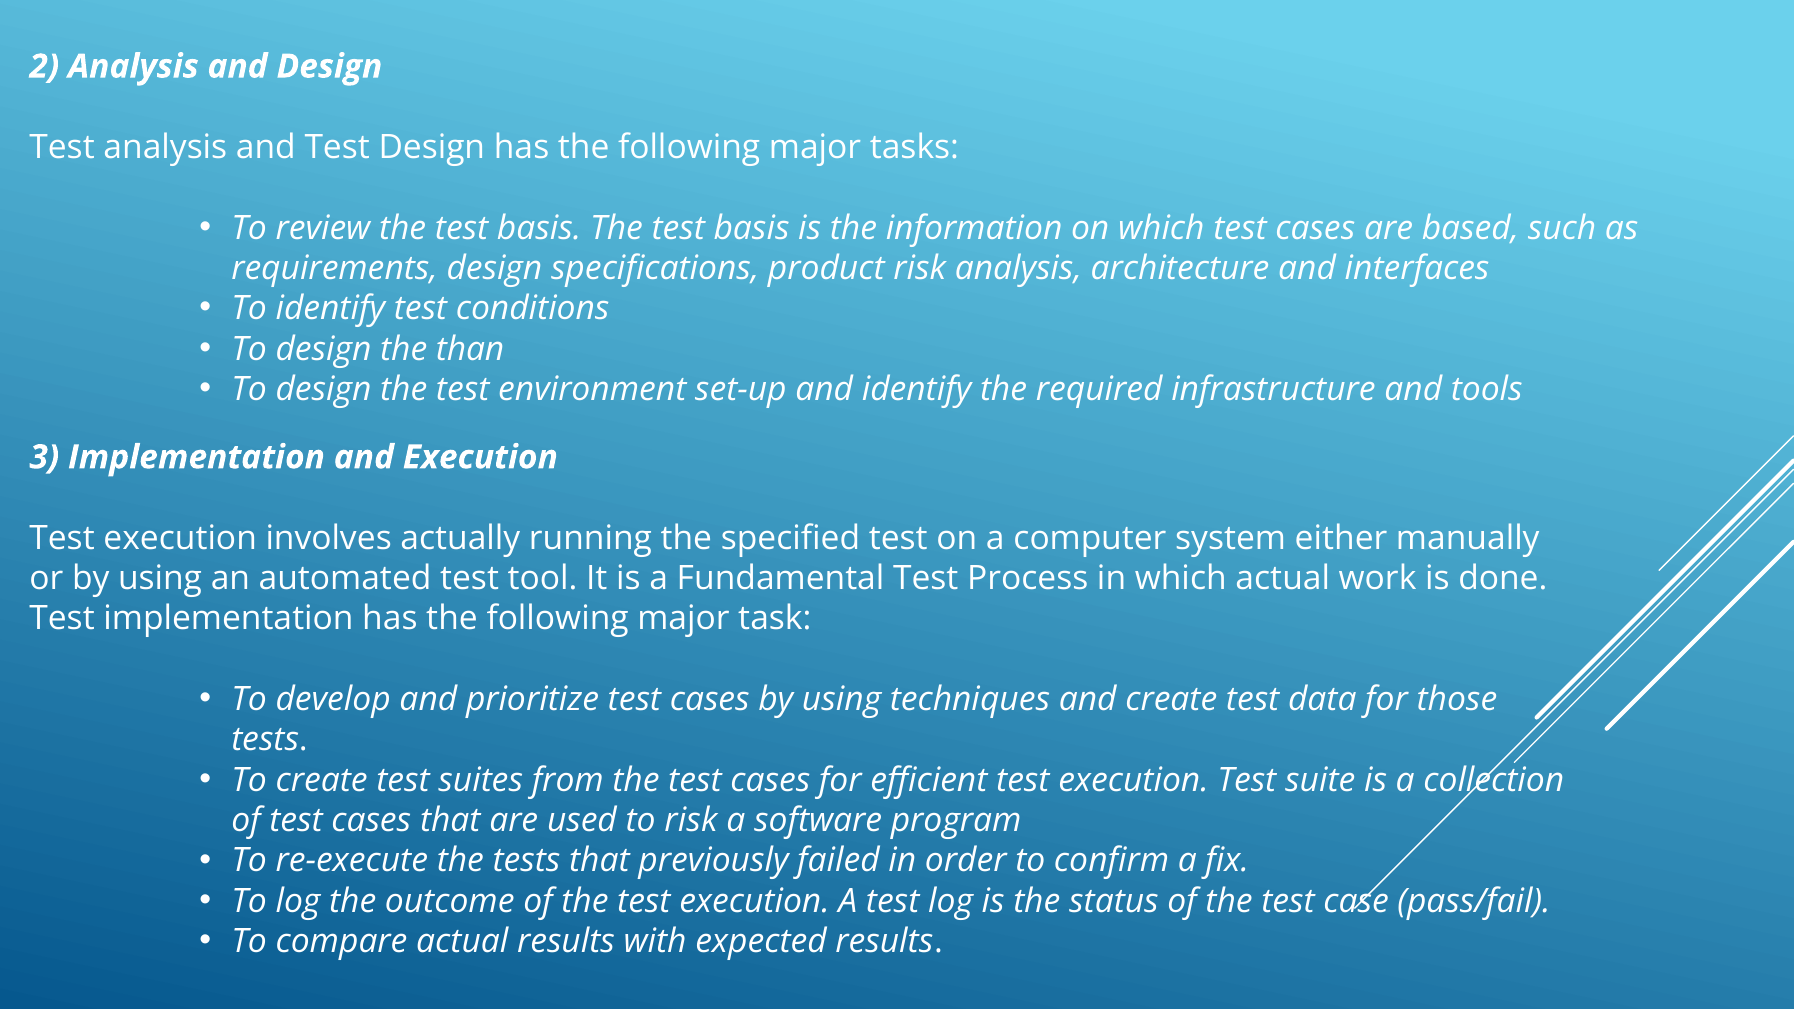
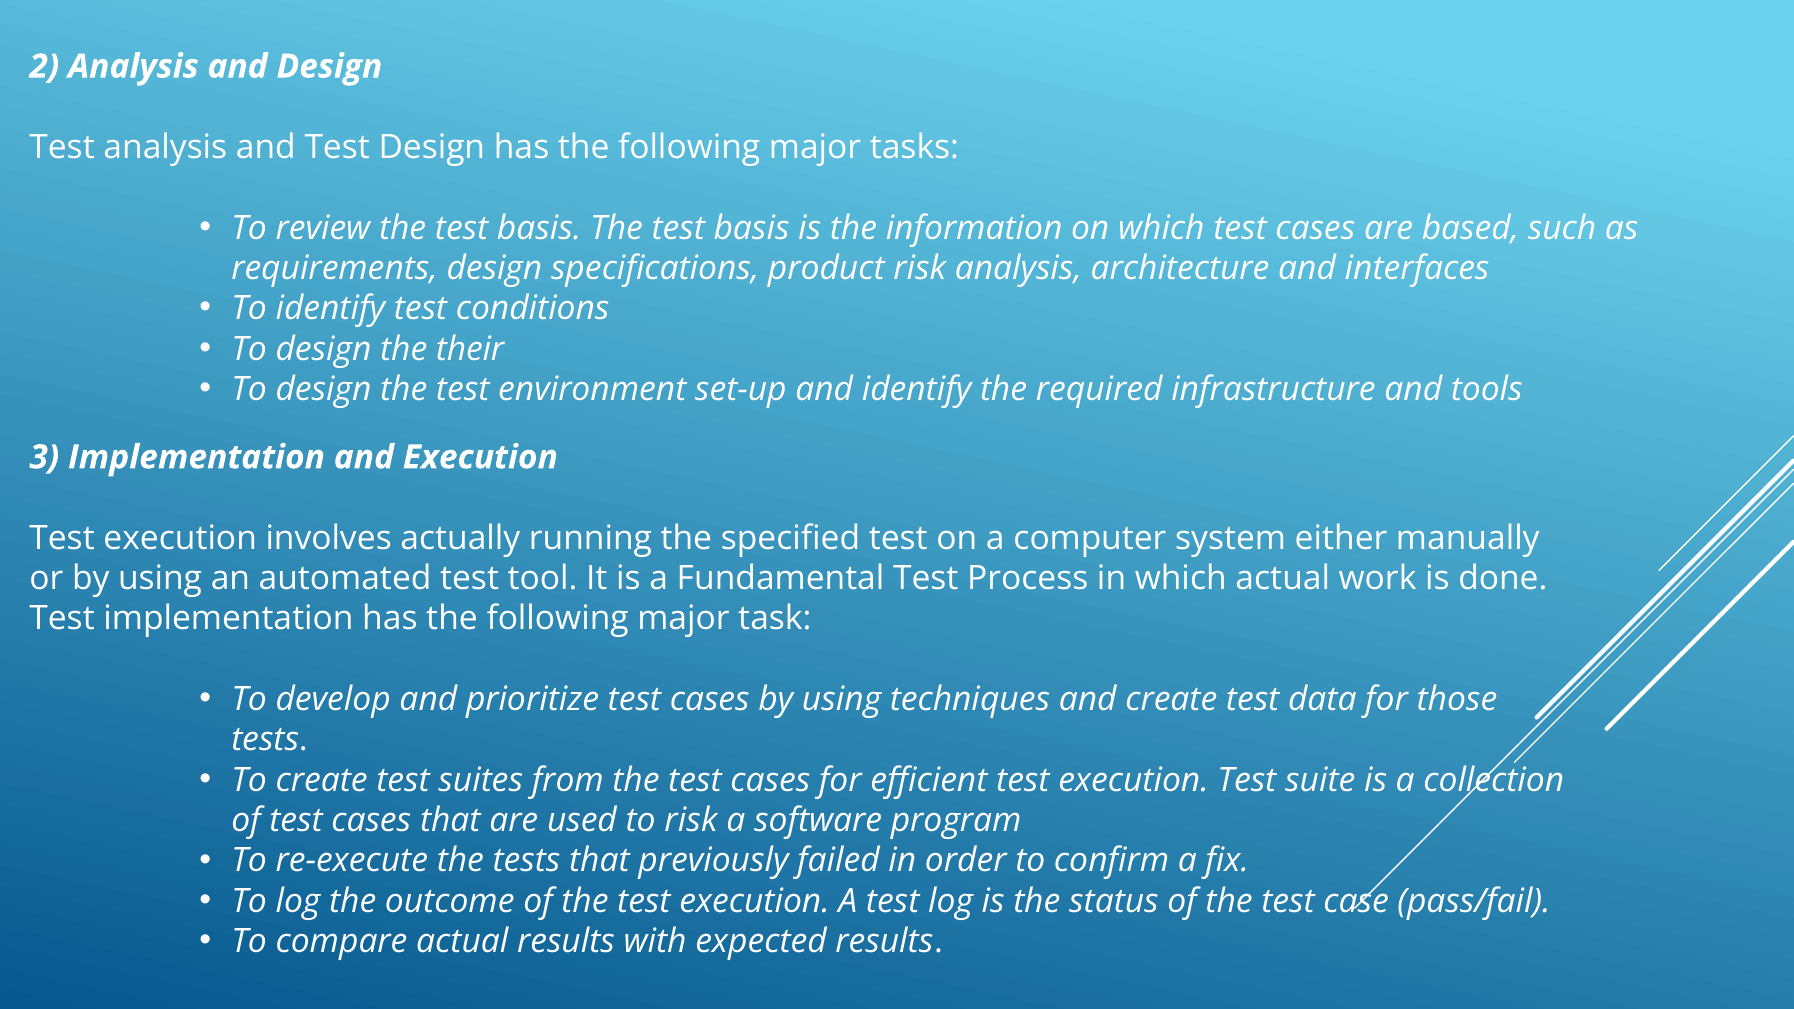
than: than -> their (470, 349)
